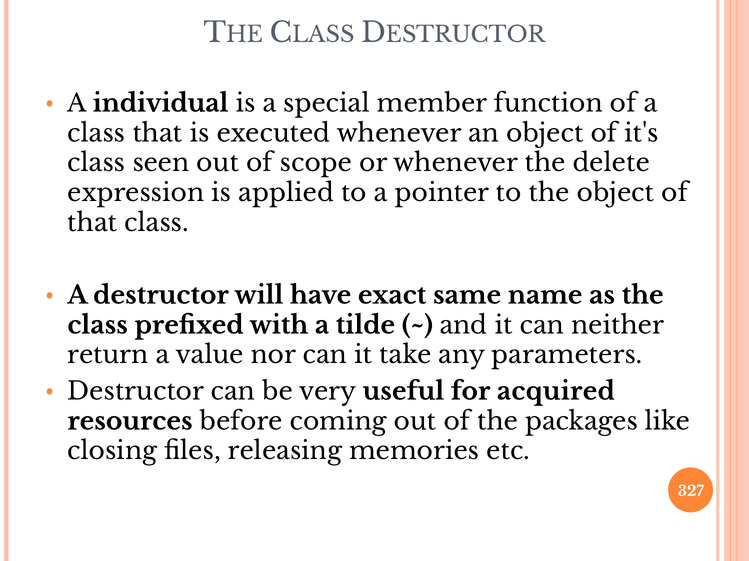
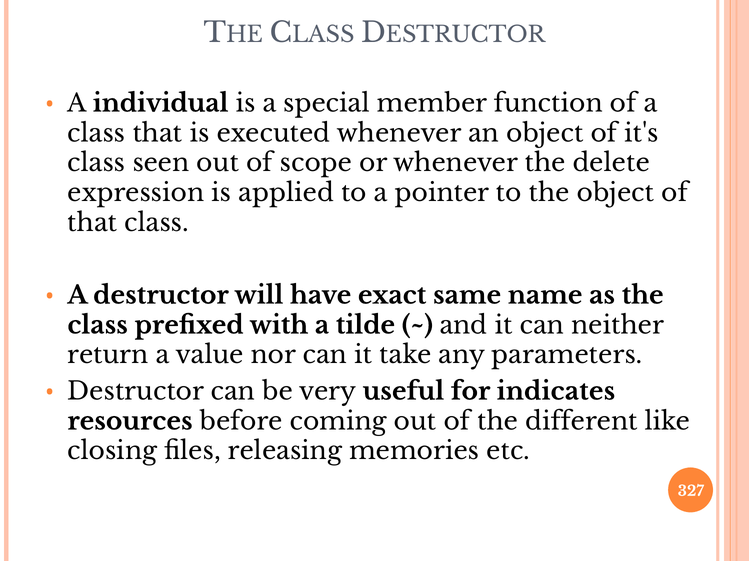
acquired: acquired -> indicates (556, 392)
packages: packages -> different (582, 422)
